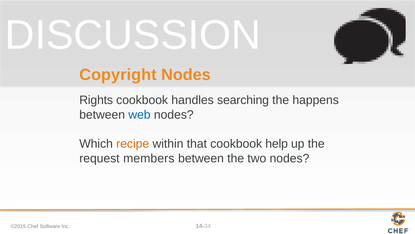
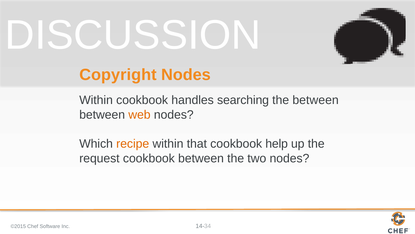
Rights: Rights -> Within (96, 100)
the happens: happens -> between (316, 100)
web colour: blue -> orange (139, 114)
request members: members -> cookbook (149, 158)
